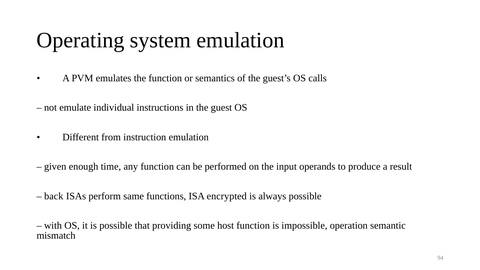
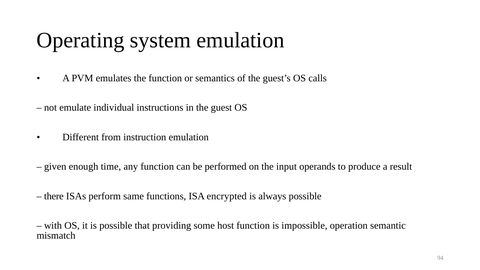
back: back -> there (54, 196)
